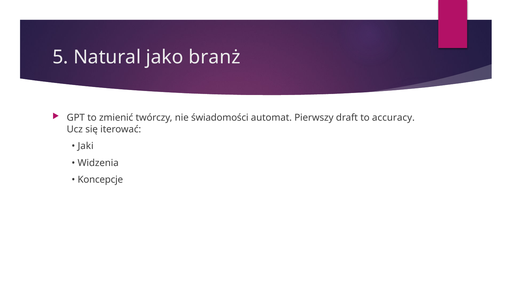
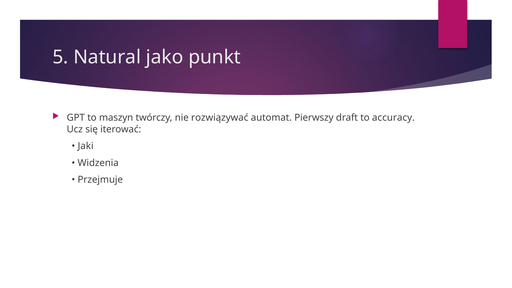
branż: branż -> punkt (215, 57)
zmienić: zmienić -> maszyn (116, 118)
świadomości: świadomości -> rozwiązywać (220, 118)
Koncepcje: Koncepcje -> Przejmuje (100, 180)
